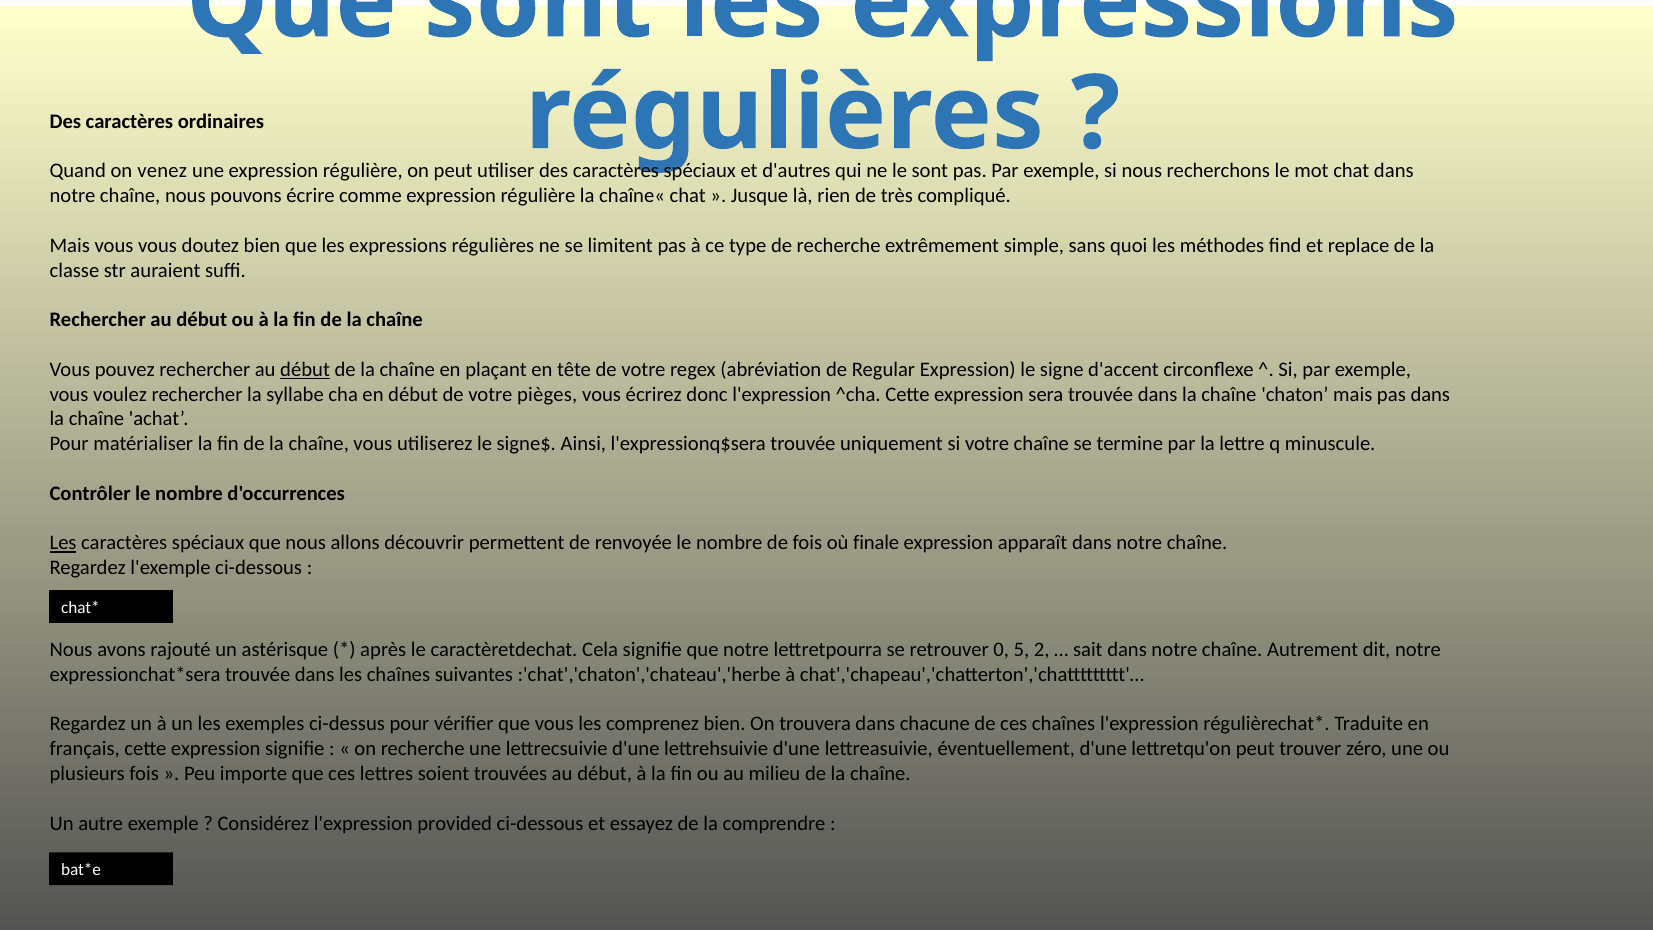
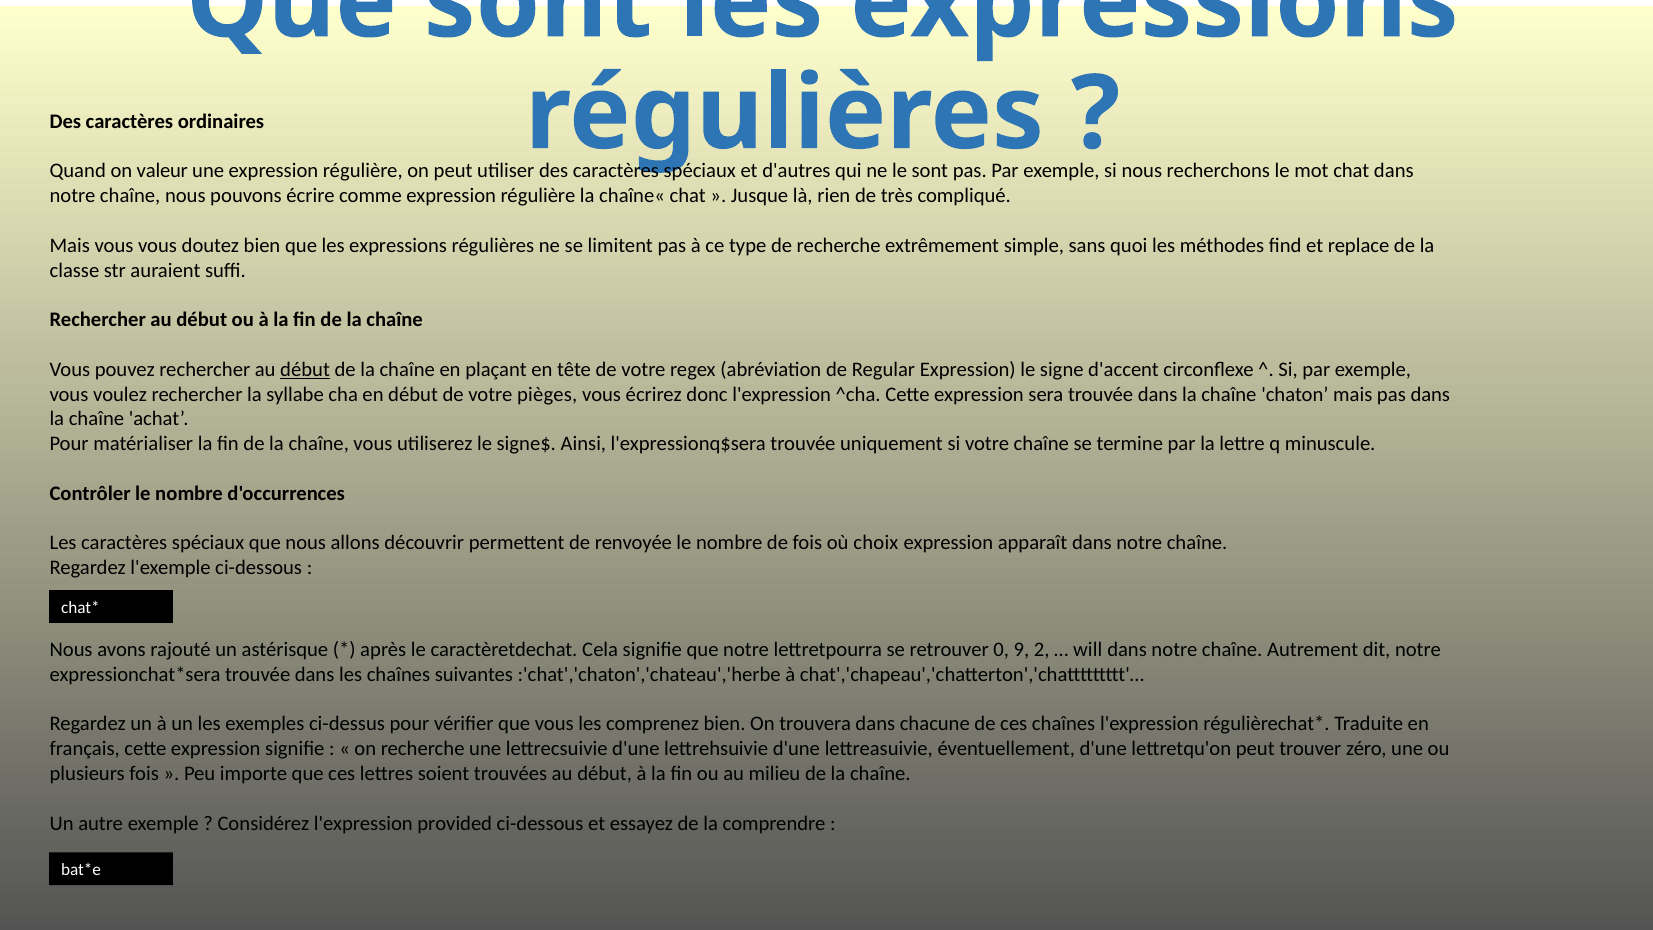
venez: venez -> valeur (162, 171)
Les underline: present -> none (63, 543)
finale: finale -> choix (876, 543)
5: 5 -> 9 (1022, 650)
sait: sait -> will (1088, 650)
